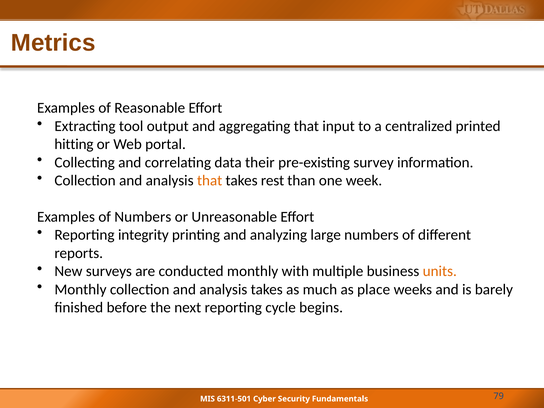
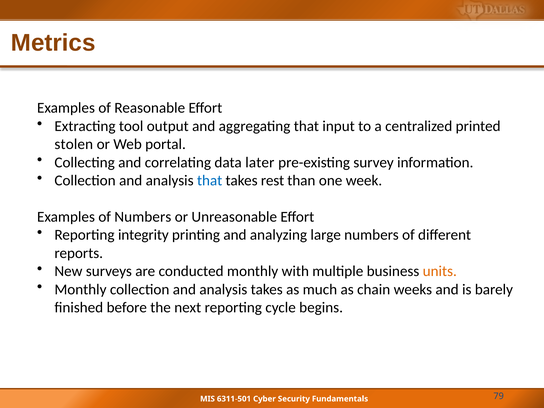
hitting: hitting -> stolen (74, 144)
their: their -> later (260, 162)
that colour: orange -> blue (210, 181)
place: place -> chain (374, 289)
